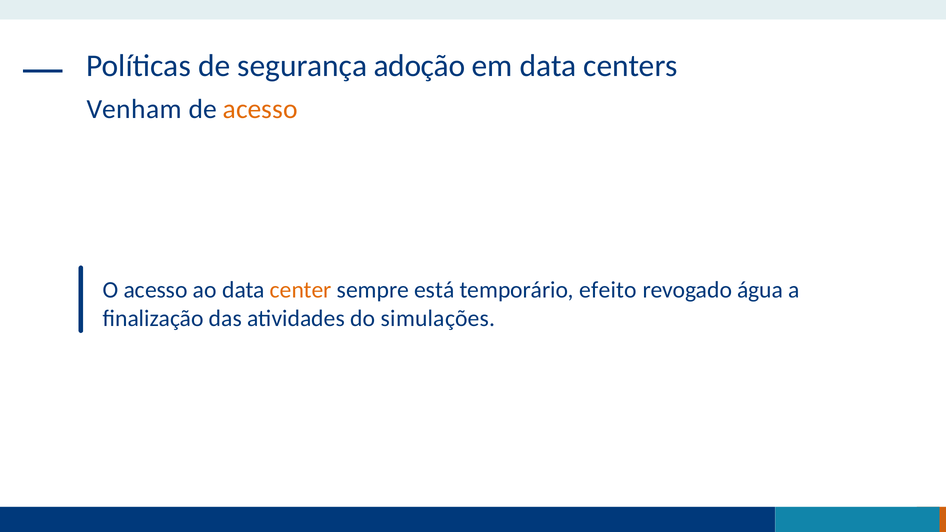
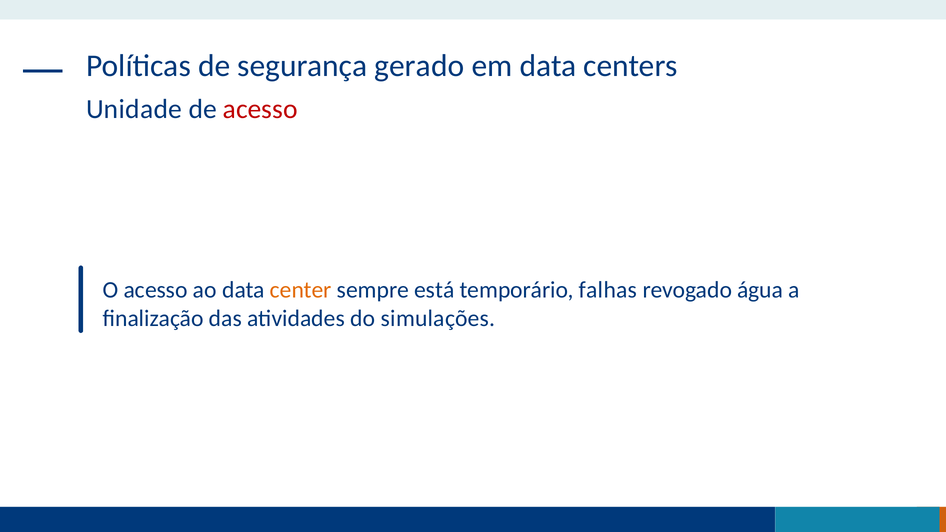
adoção: adoção -> gerado (419, 66)
Venham: Venham -> Unidade (134, 109)
acesso colour: orange -> red (260, 109)
efeito: efeito -> falhas (608, 290)
